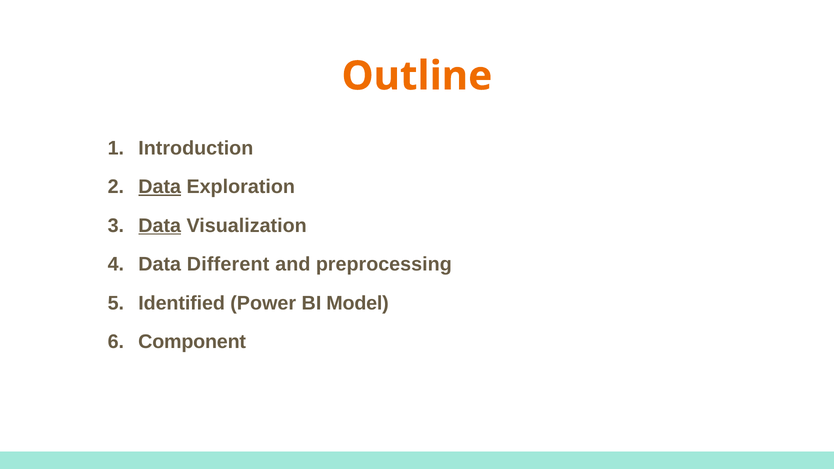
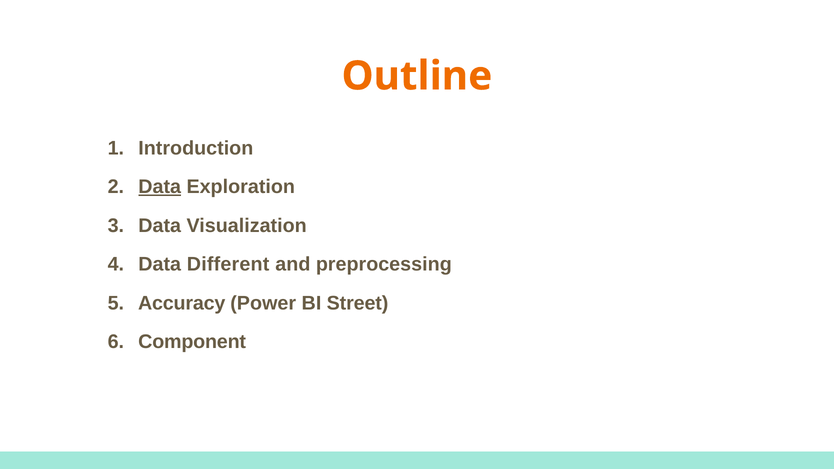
Data underline: present -> none (160, 226)
Identified: Identified -> Accuracy (182, 303)
Model: Model -> Street (358, 303)
